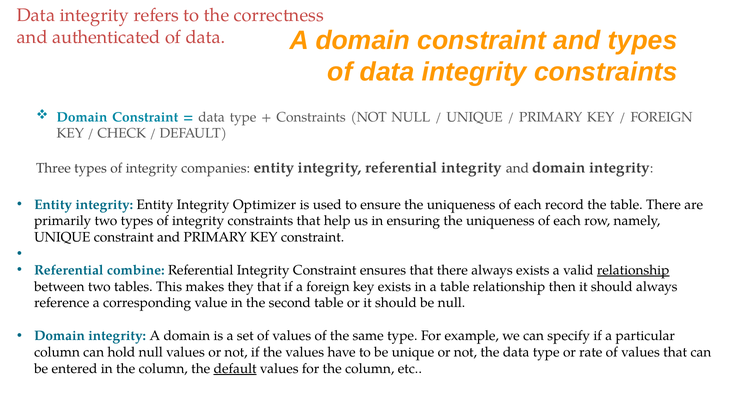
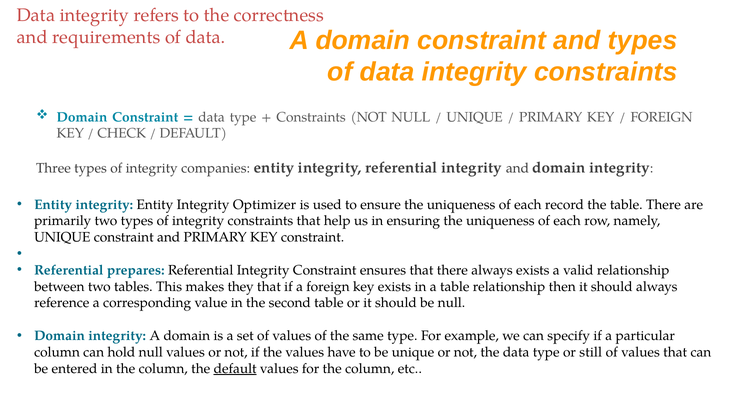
authenticated: authenticated -> requirements (106, 37)
combine: combine -> prepares (136, 270)
relationship underline: present -> none (633, 270)
rate: rate -> still (591, 352)
